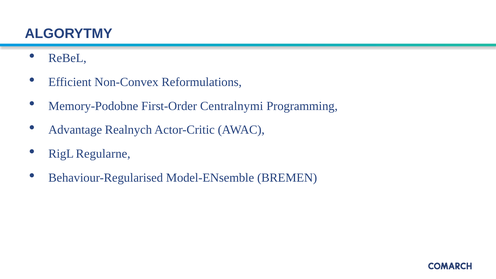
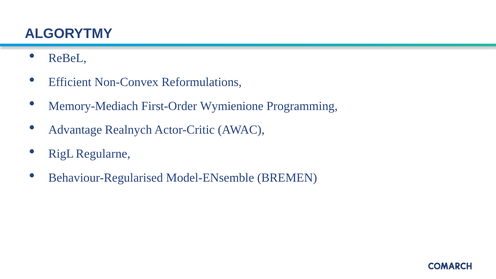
Memory-Podobne: Memory-Podobne -> Memory-Mediach (93, 106)
Centralnymi: Centralnymi -> Wymienione (232, 106)
